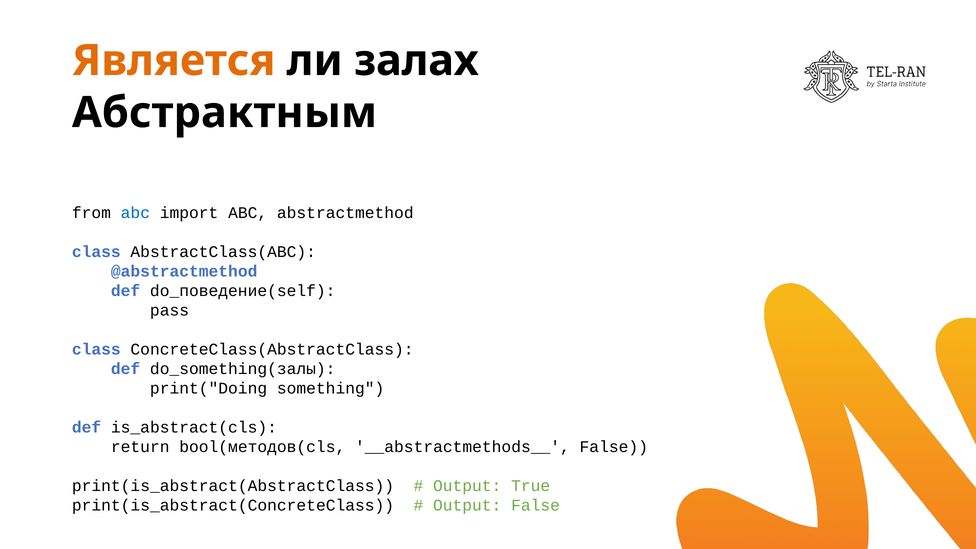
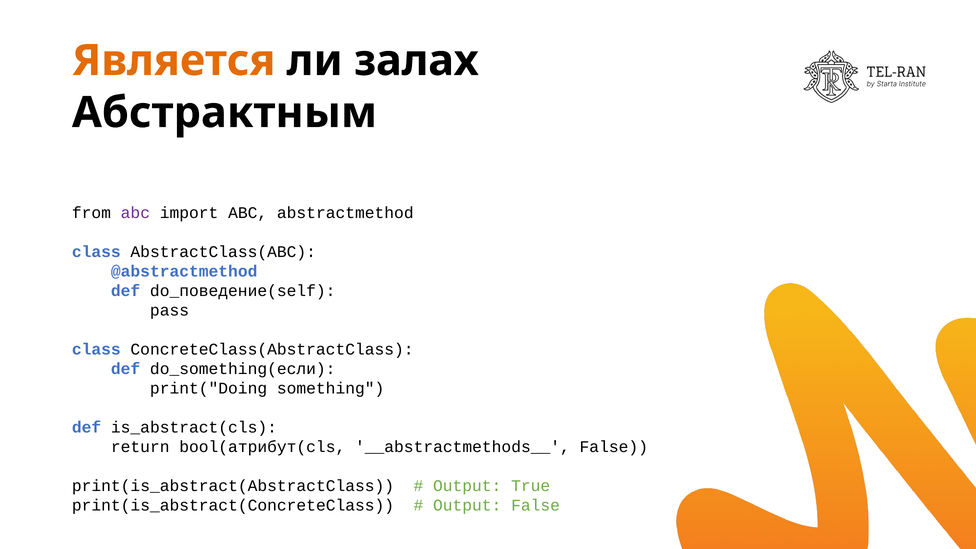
abc colour: blue -> purple (135, 213)
do_something(залы: do_something(залы -> do_something(если (243, 369)
bool(методов(cls: bool(методов(cls -> bool(атрибут(cls (262, 447)
